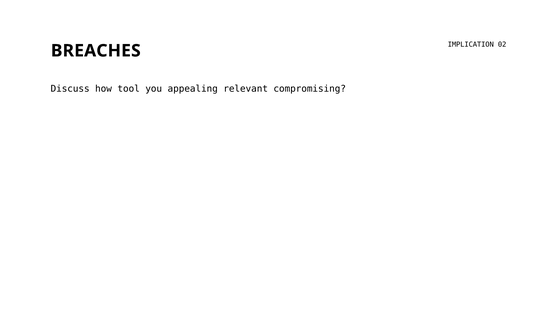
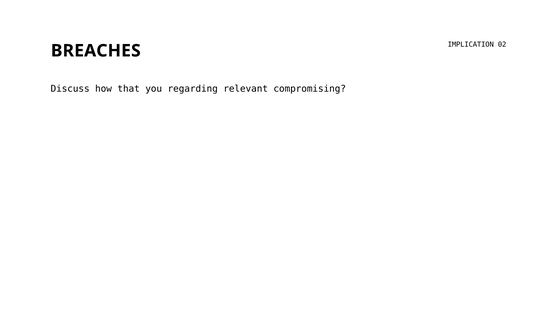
tool: tool -> that (129, 89)
appealing: appealing -> regarding (193, 89)
